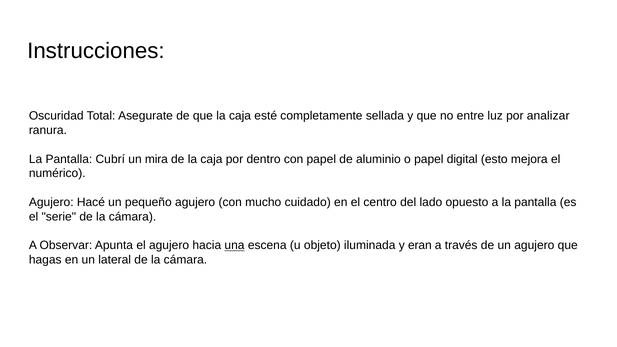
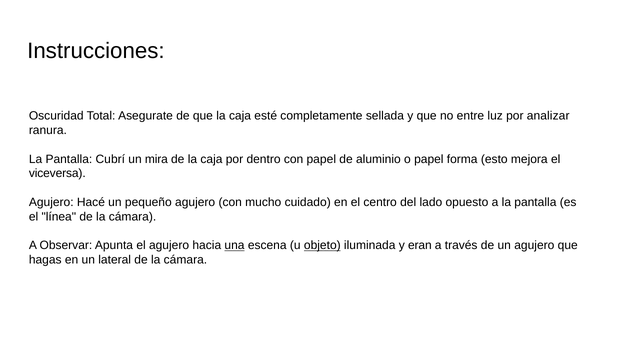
digital: digital -> forma (462, 159)
numérico: numérico -> viceversa (57, 174)
serie: serie -> línea (59, 217)
objeto underline: none -> present (322, 246)
